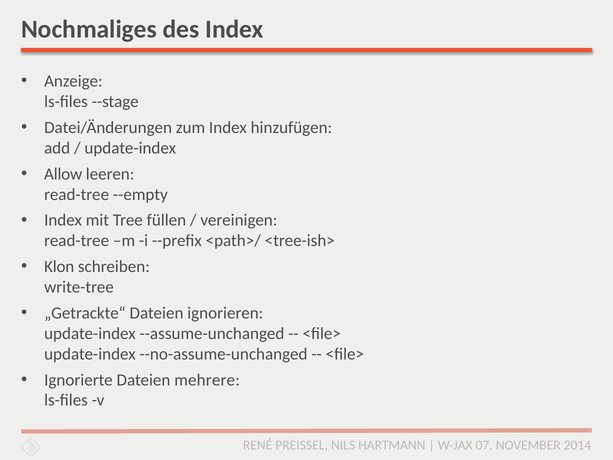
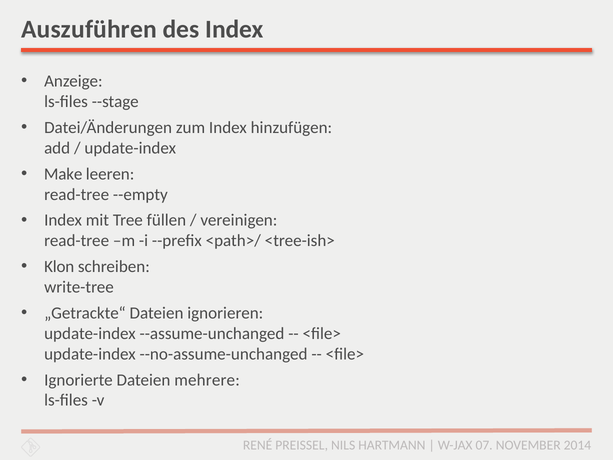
Nochmaliges: Nochmaliges -> Auszuführen (89, 30)
Allow: Allow -> Make (63, 174)
